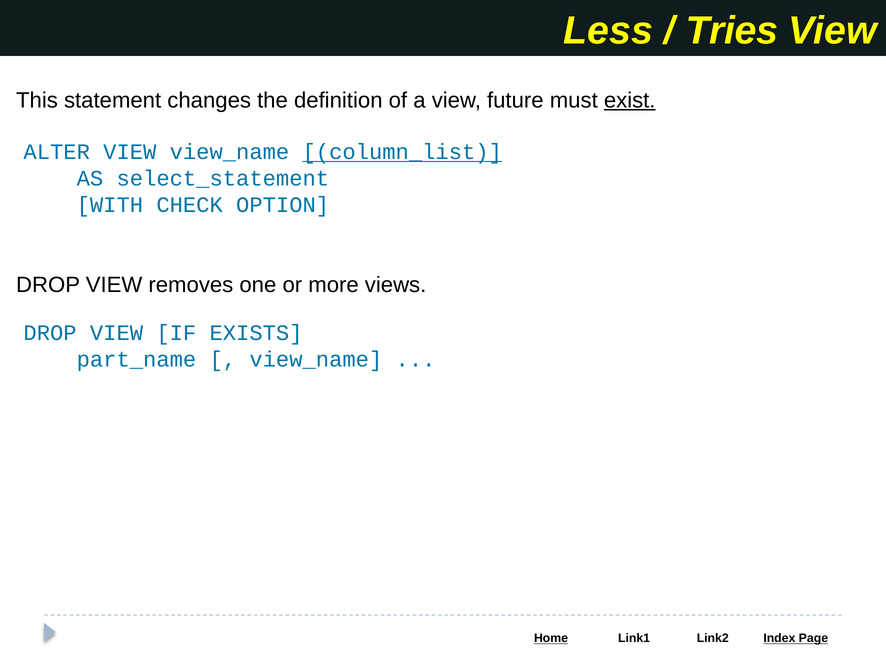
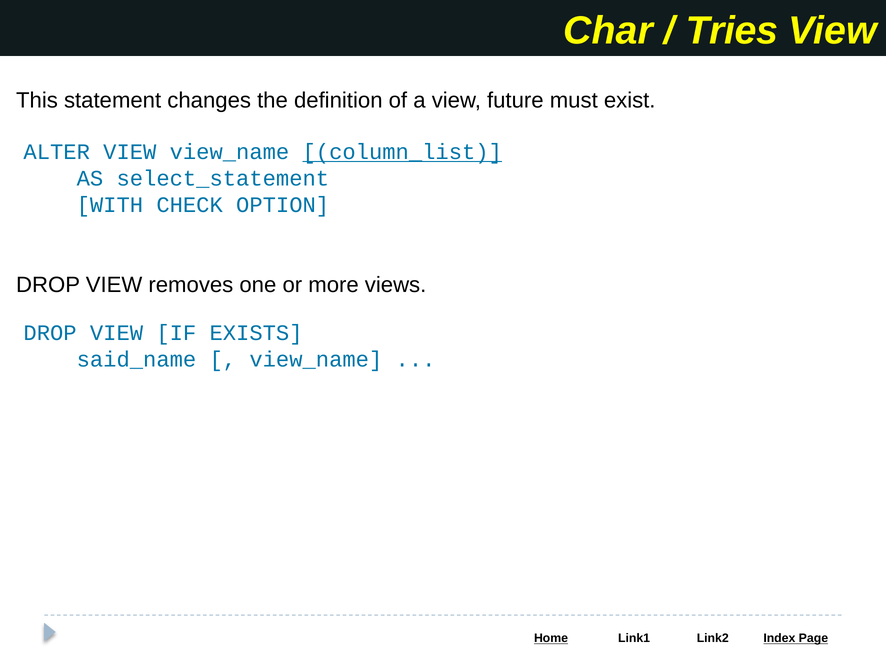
Less: Less -> Char (608, 31)
exist underline: present -> none (630, 100)
part_name: part_name -> said_name (136, 360)
